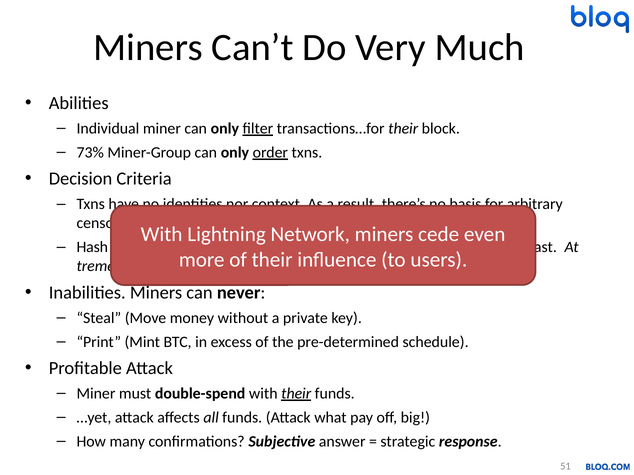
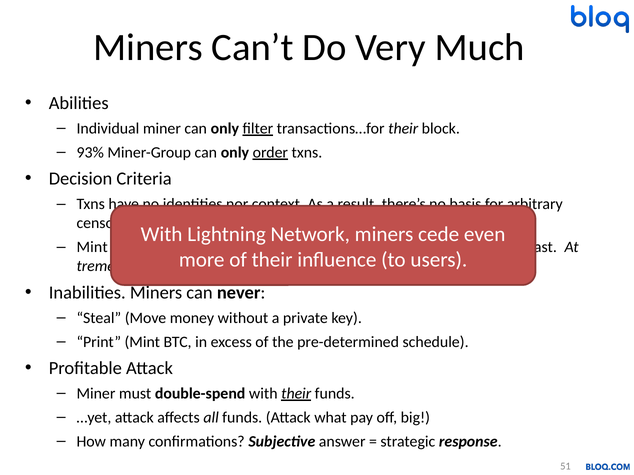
73%: 73% -> 93% (90, 153)
Hash: Hash -> Mint (92, 247)
